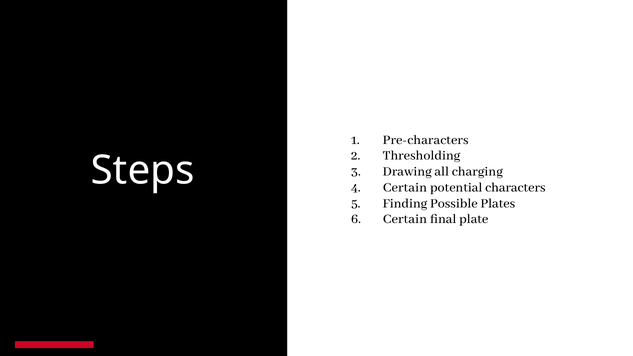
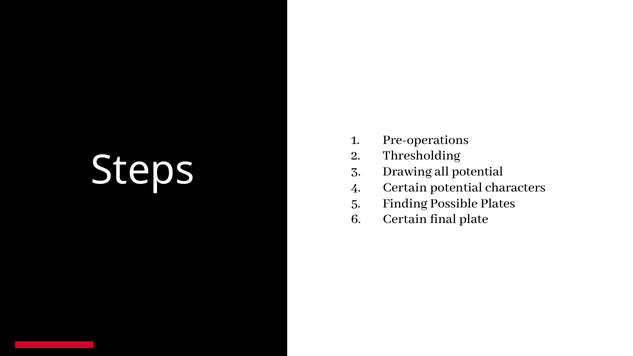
Pre-characters: Pre-characters -> Pre-operations (426, 140)
all charging: charging -> potential (477, 171)
